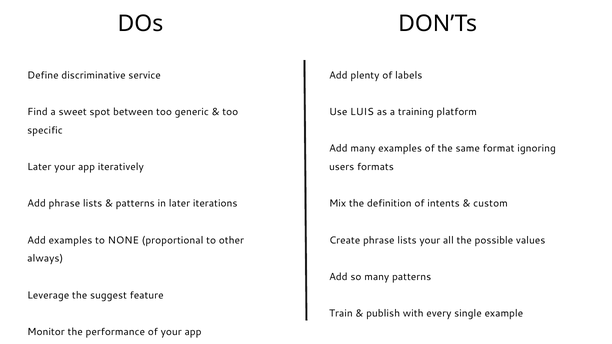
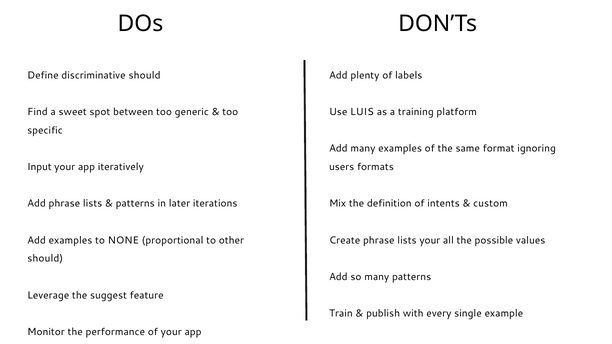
discriminative service: service -> should (145, 75)
Later: Later -> Input (39, 167)
always: always -> should (45, 259)
